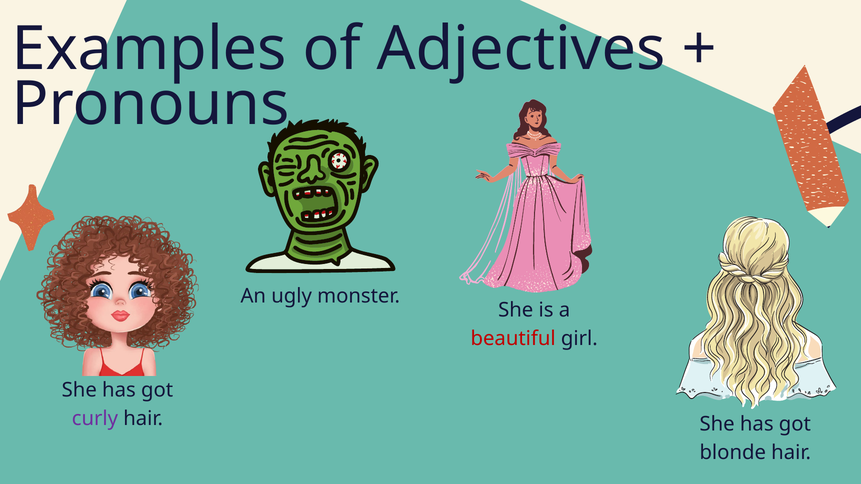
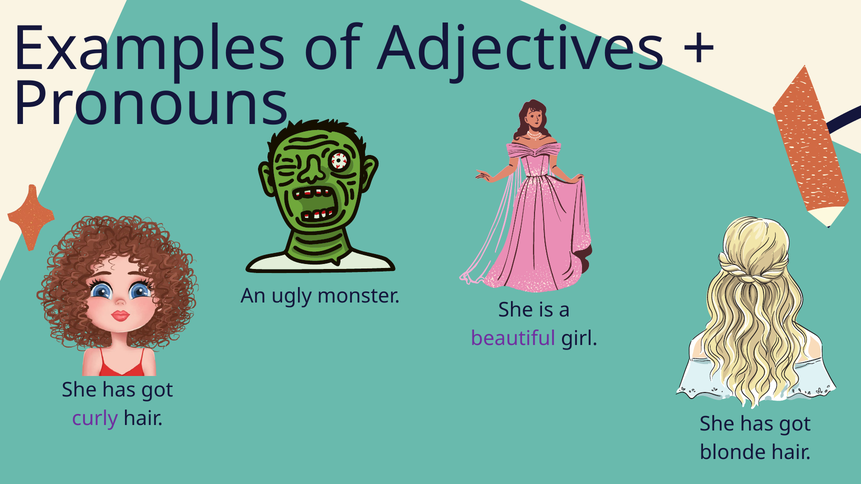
beautiful colour: red -> purple (513, 339)
